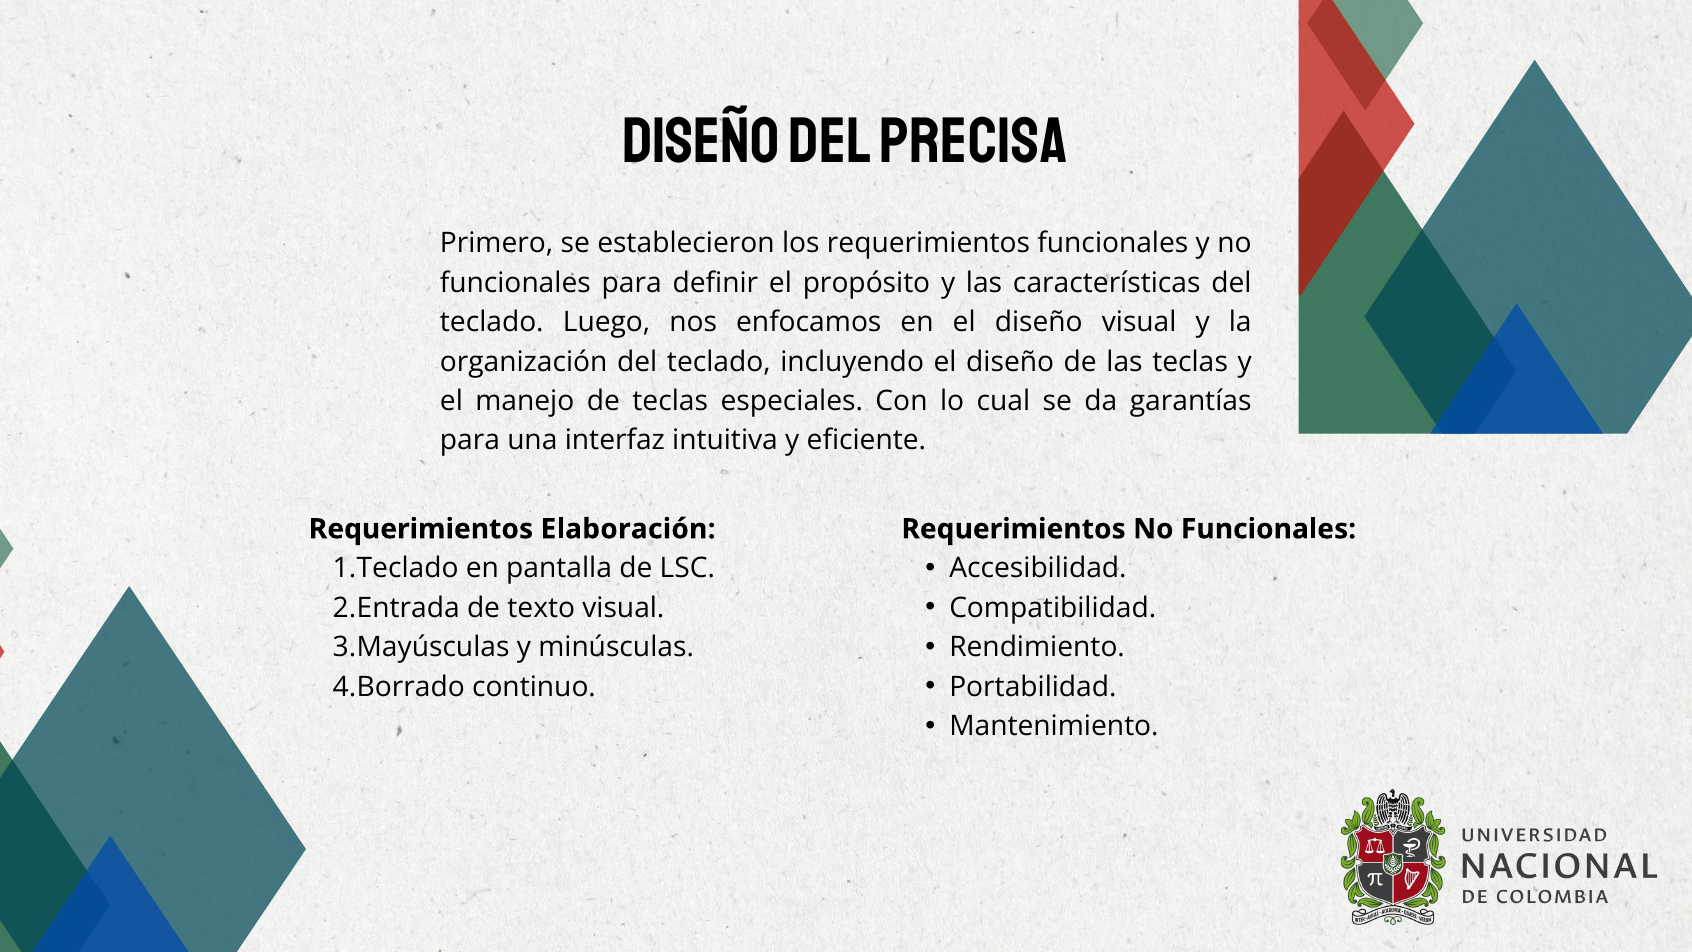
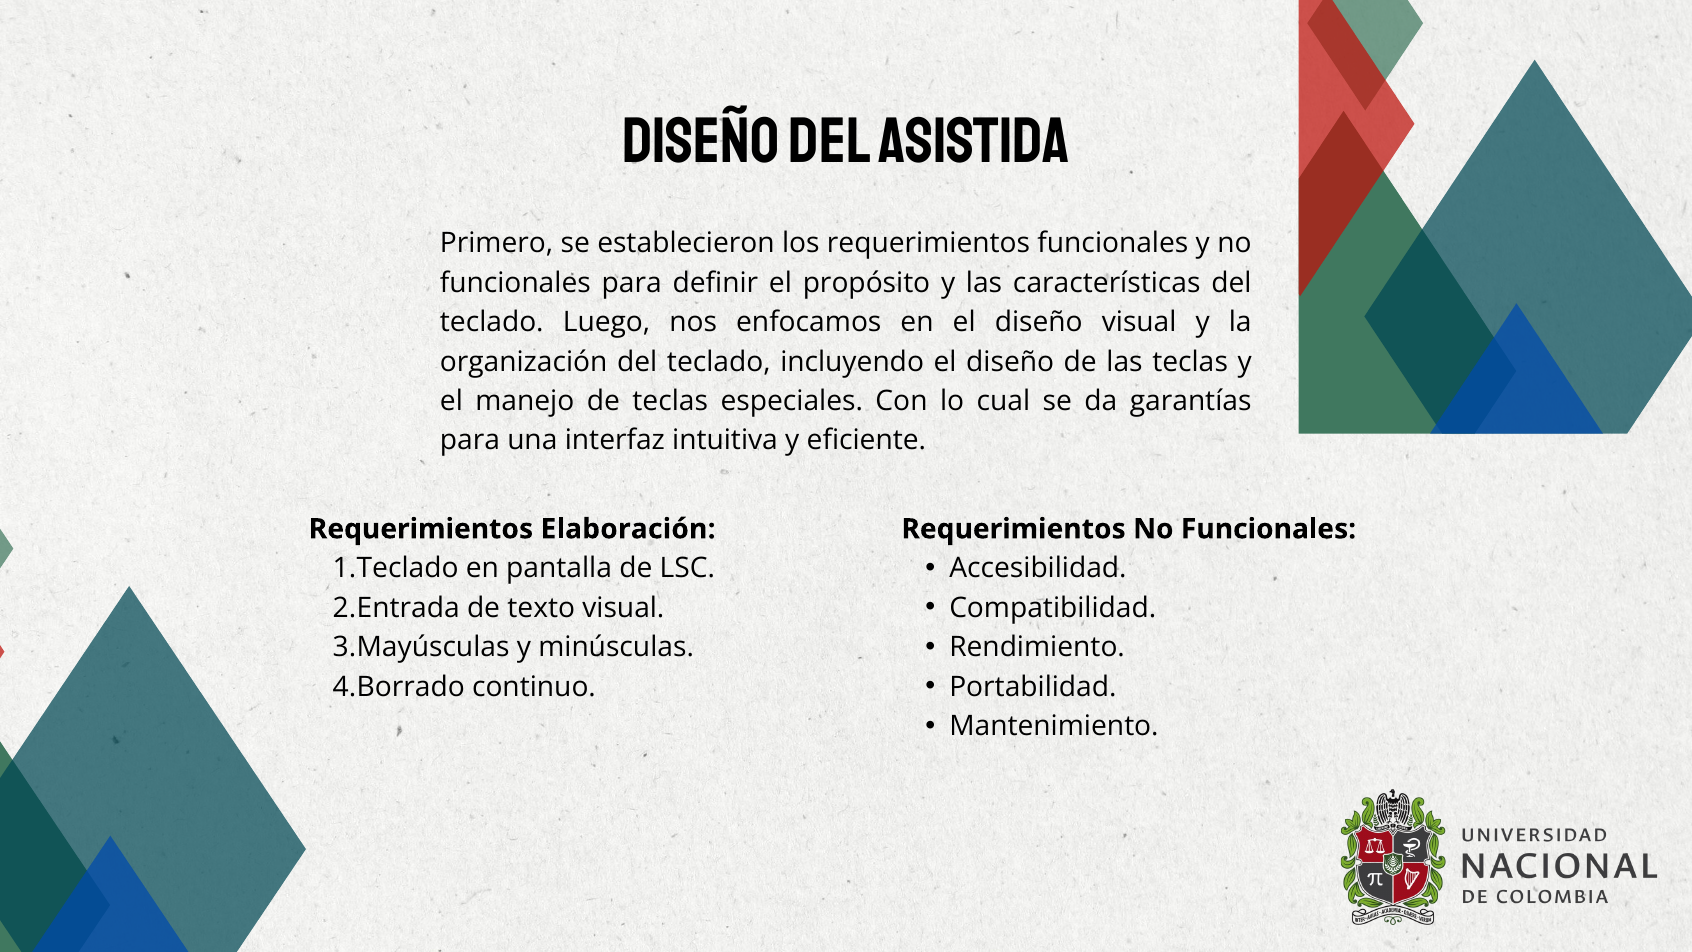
PRECISA: PRECISA -> ASISTIDA (974, 141)
